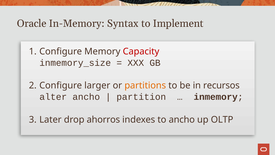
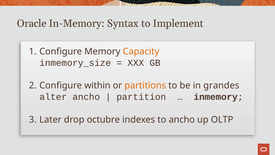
Capacity colour: red -> orange (141, 51)
larger: larger -> within (97, 85)
recursos: recursos -> grandes (221, 85)
ahorros: ahorros -> octubre (103, 119)
